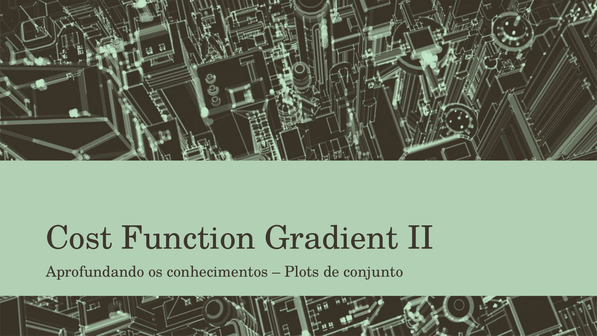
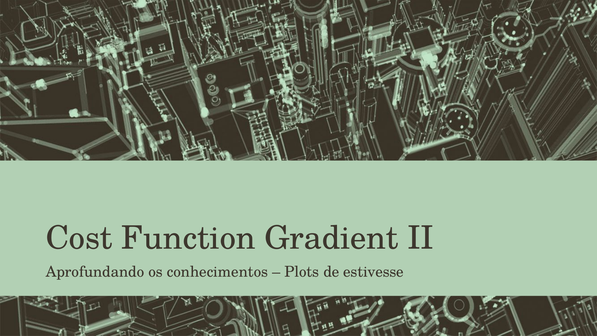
conjunto: conjunto -> estivesse (374, 272)
